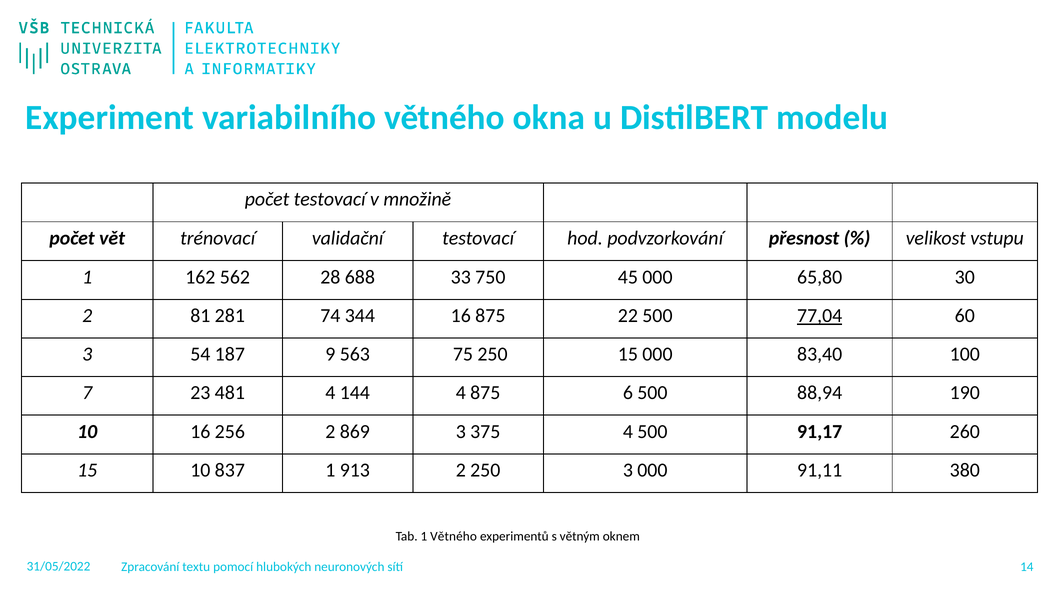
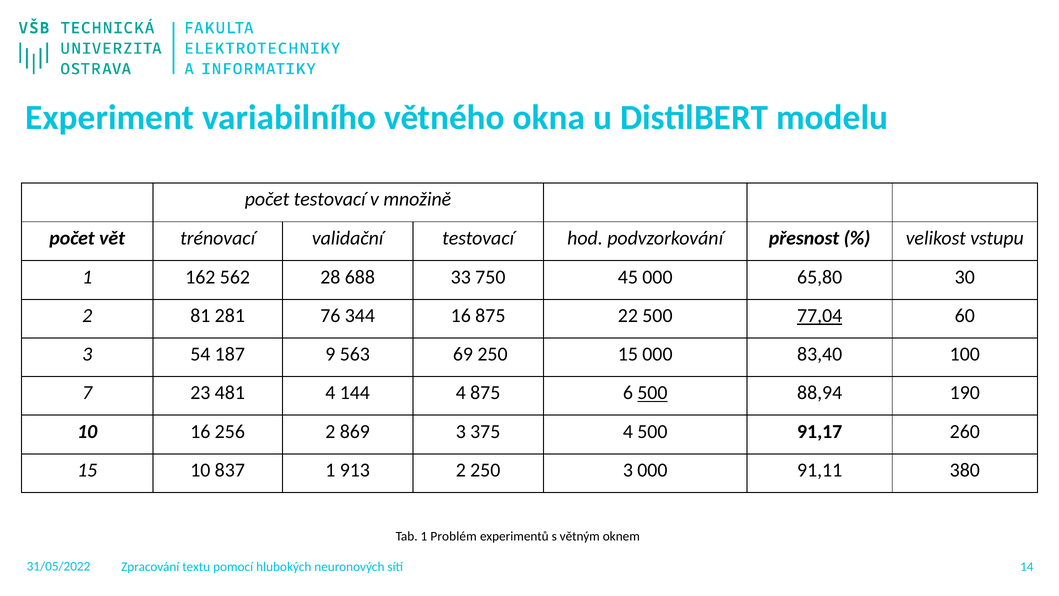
74: 74 -> 76 (330, 315)
75: 75 -> 69 (463, 354)
500 underline: none -> present (652, 393)
1 Větného: Větného -> Problém (454, 536)
